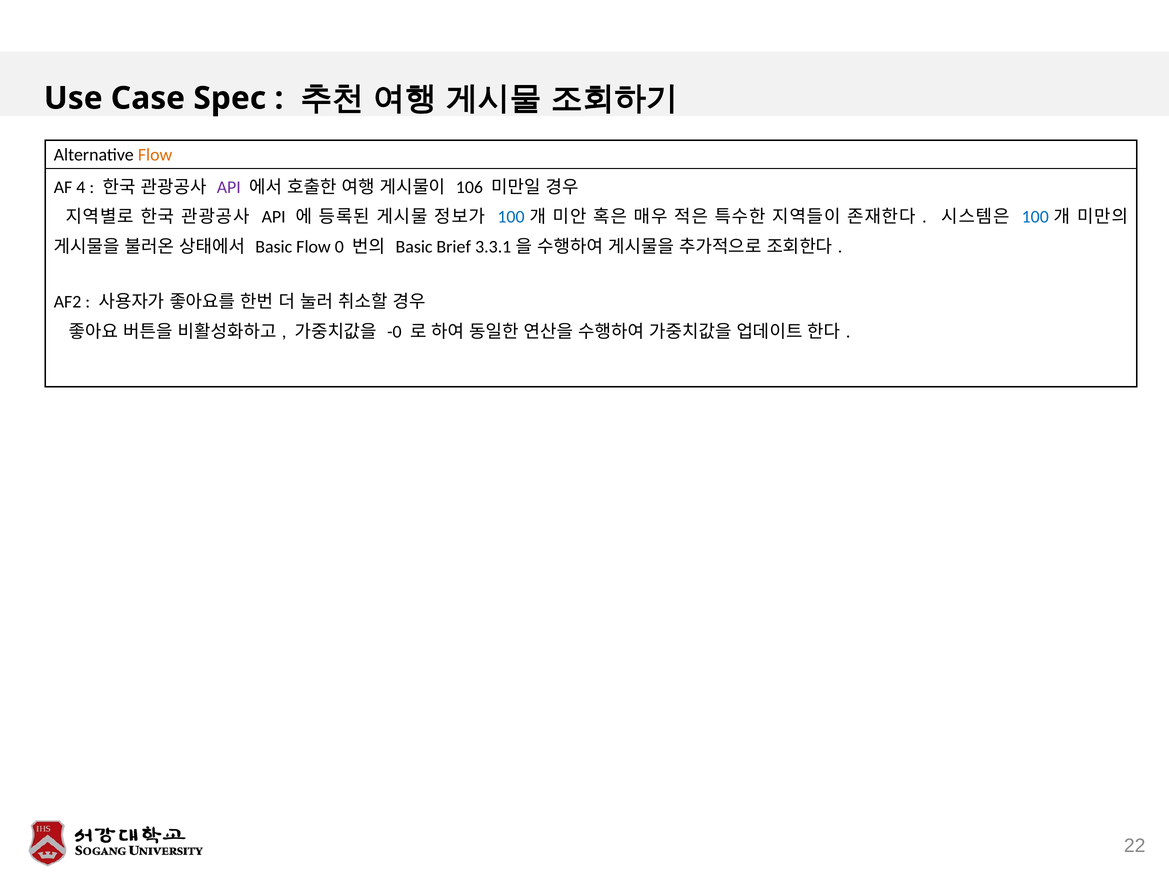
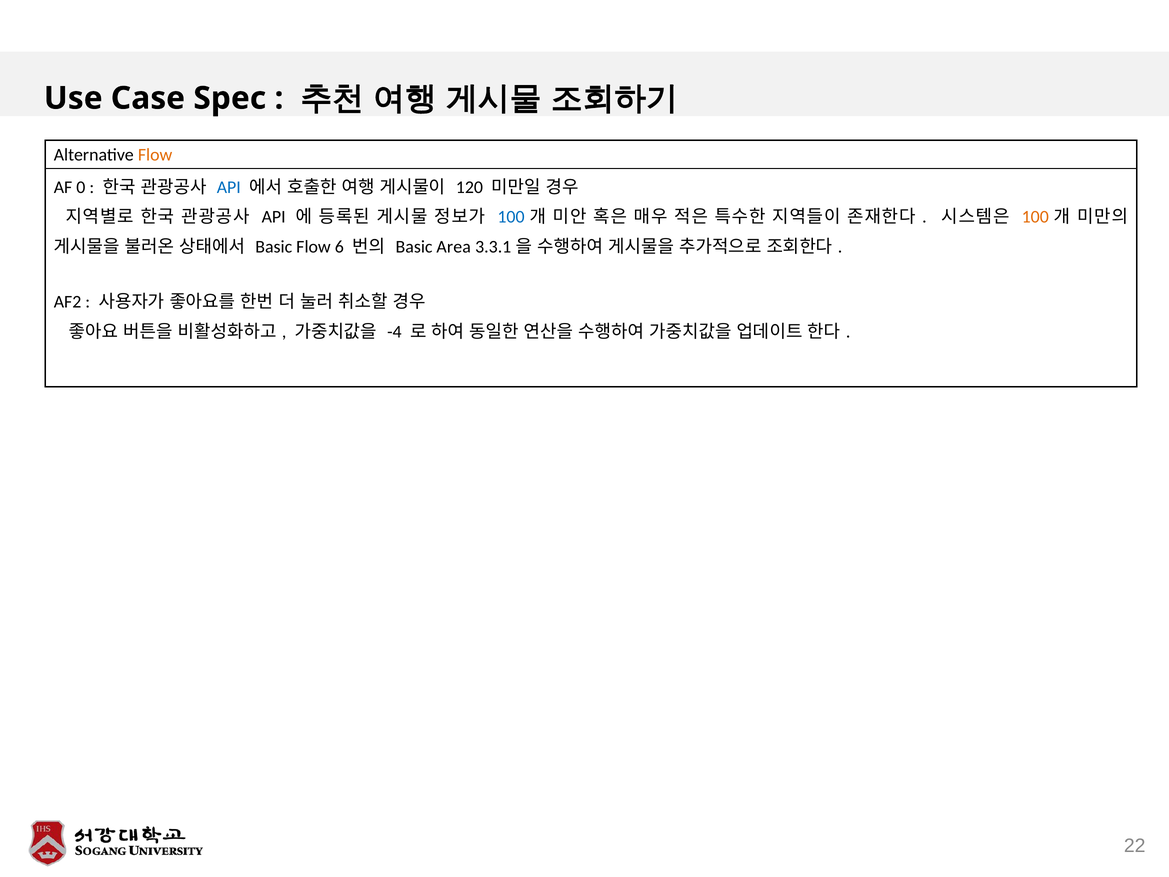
4: 4 -> 0 (81, 187)
API colour: purple -> blue (229, 187)
106: 106 -> 120 (469, 187)
100 colour: blue -> orange (1035, 217)
0: 0 -> 6 (339, 247)
Brief: Brief -> Area (454, 247)
-0: -0 -> -4 (394, 332)
